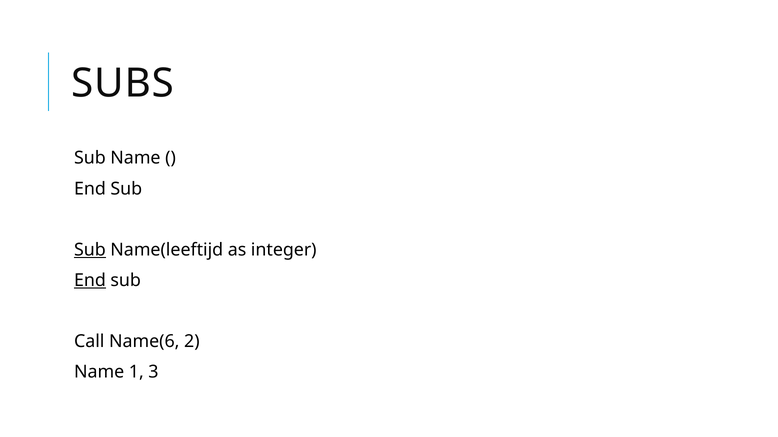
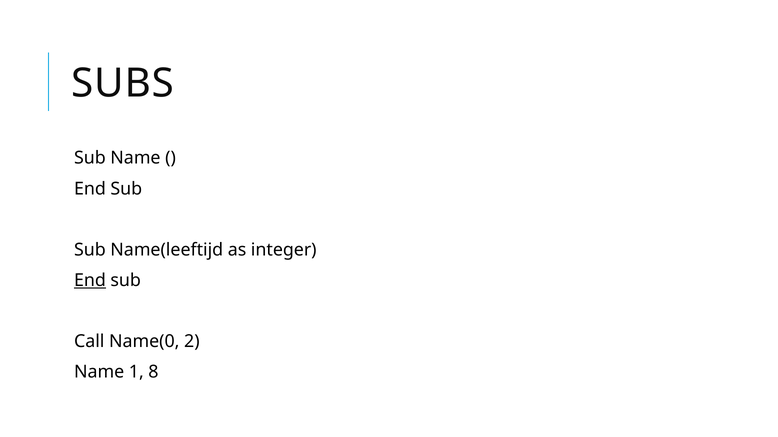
Sub underline: present -> none (90, 250)
Name(6: Name(6 -> Name(0 (144, 342)
3: 3 -> 8 (153, 372)
